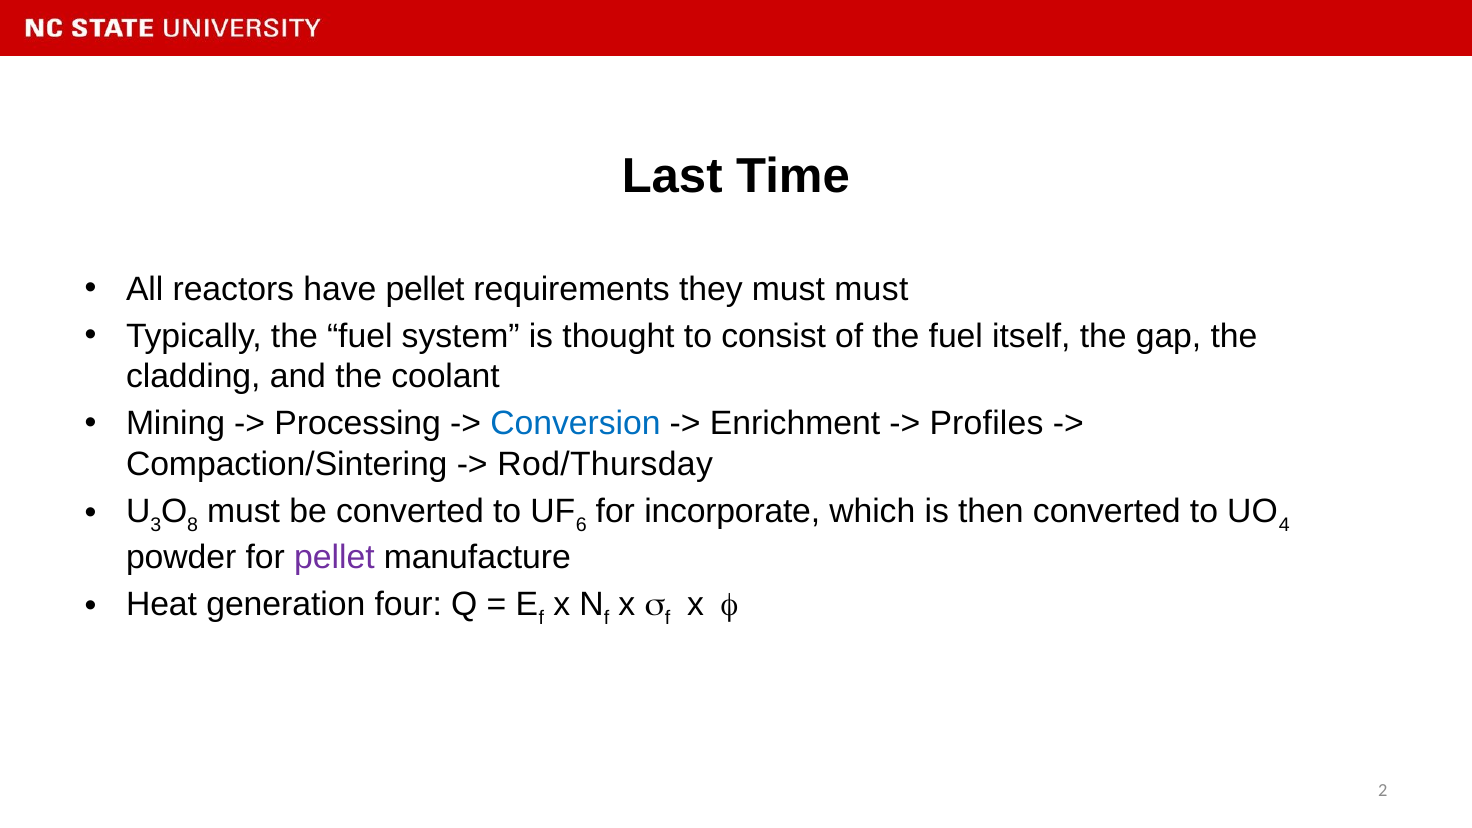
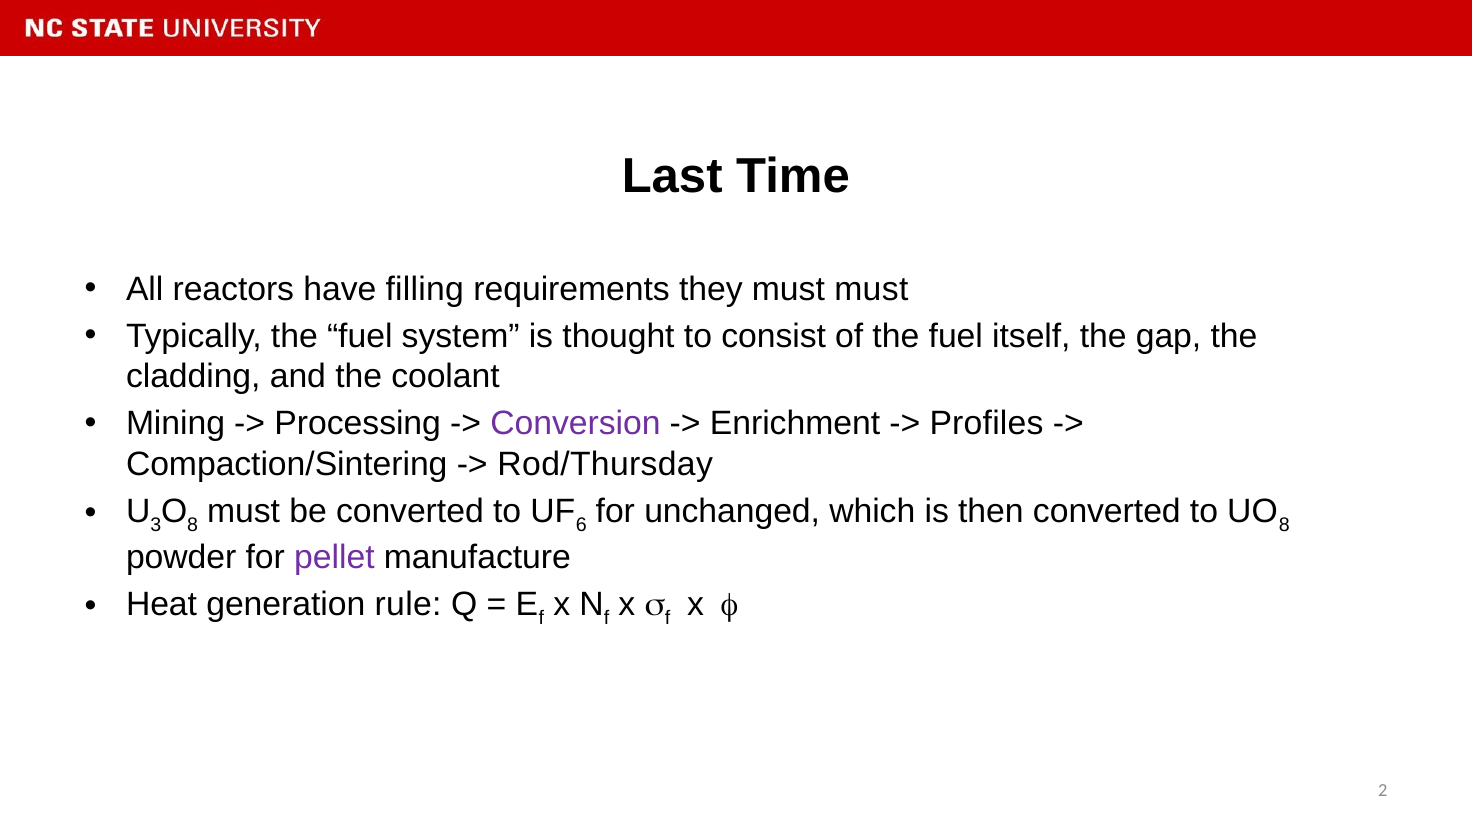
have pellet: pellet -> filling (425, 289)
Conversion colour: blue -> purple (575, 424)
incorporate: incorporate -> unchanged (732, 511)
4: 4 -> 8 (1284, 525)
four: four -> rule (408, 605)
